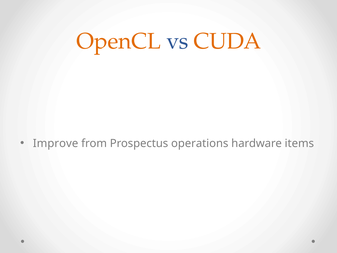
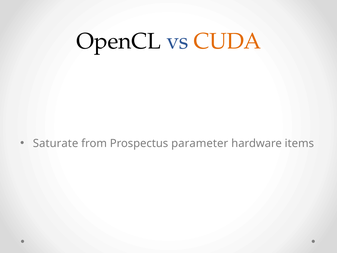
OpenCL colour: orange -> black (119, 41)
Improve: Improve -> Saturate (56, 143)
operations: operations -> parameter (200, 143)
